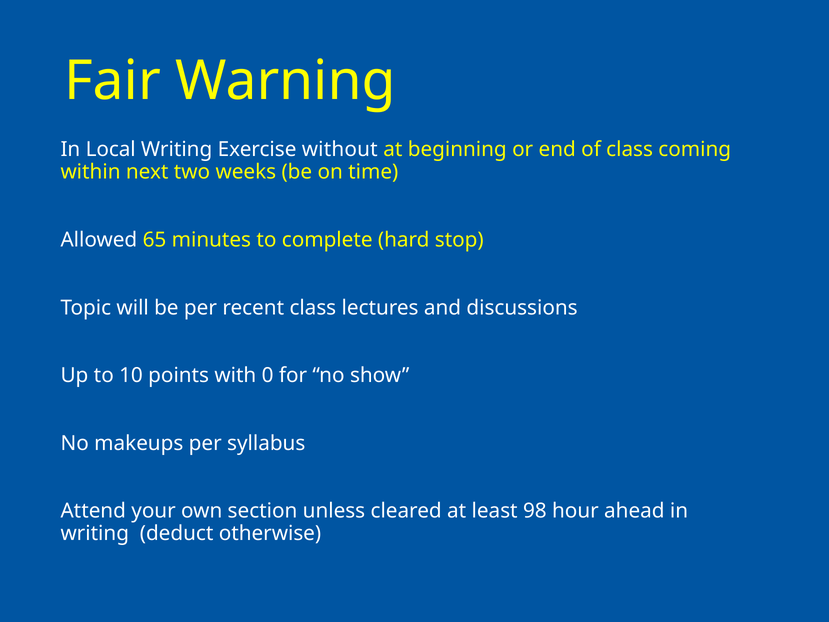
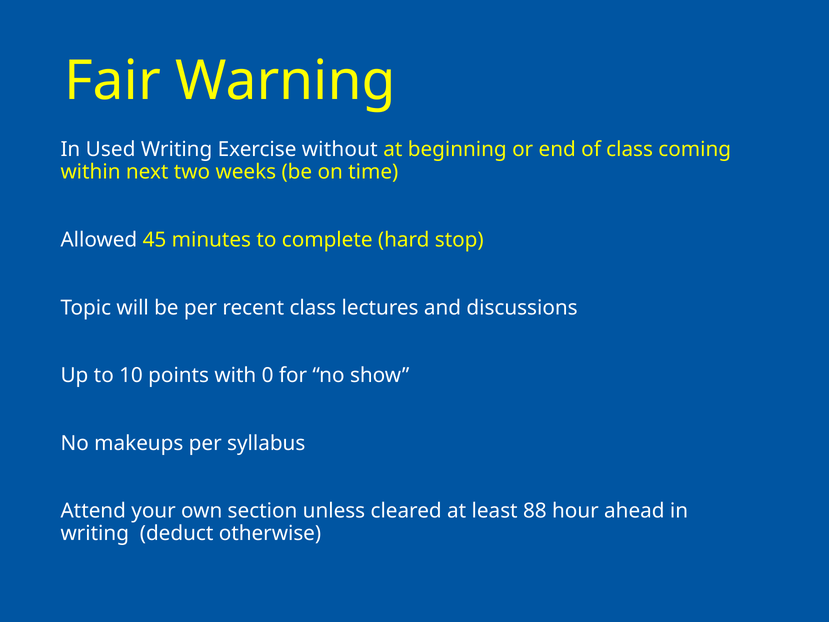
Local: Local -> Used (111, 150)
65: 65 -> 45 (154, 240)
98: 98 -> 88 (535, 511)
